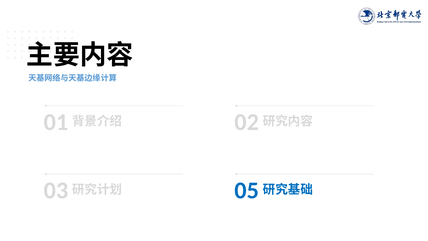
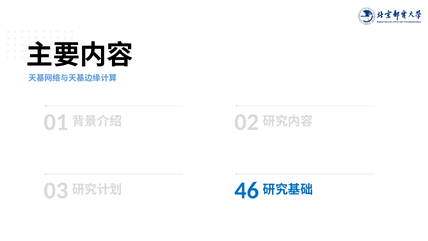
05: 05 -> 46 (247, 190)
